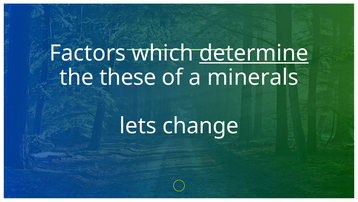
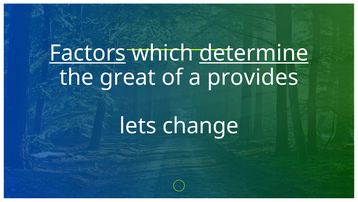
Factors underline: none -> present (88, 53)
these: these -> great (128, 77)
minerals: minerals -> provides (253, 77)
